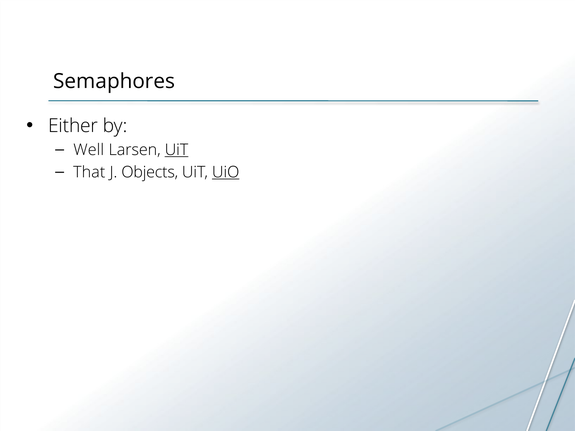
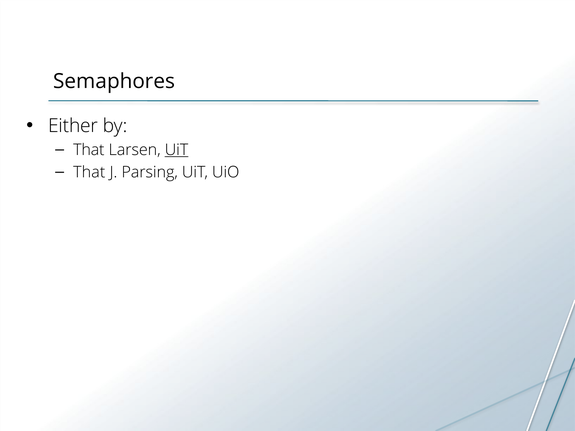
Well: Well -> That (89, 150)
Objects: Objects -> Parsing (150, 172)
UiO underline: present -> none (226, 172)
